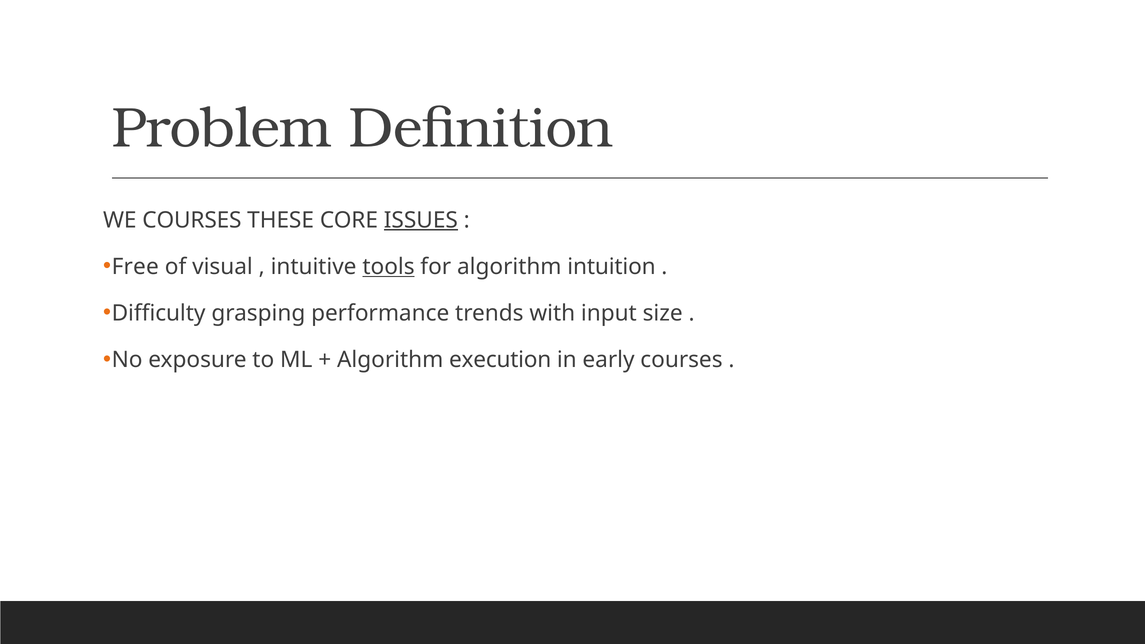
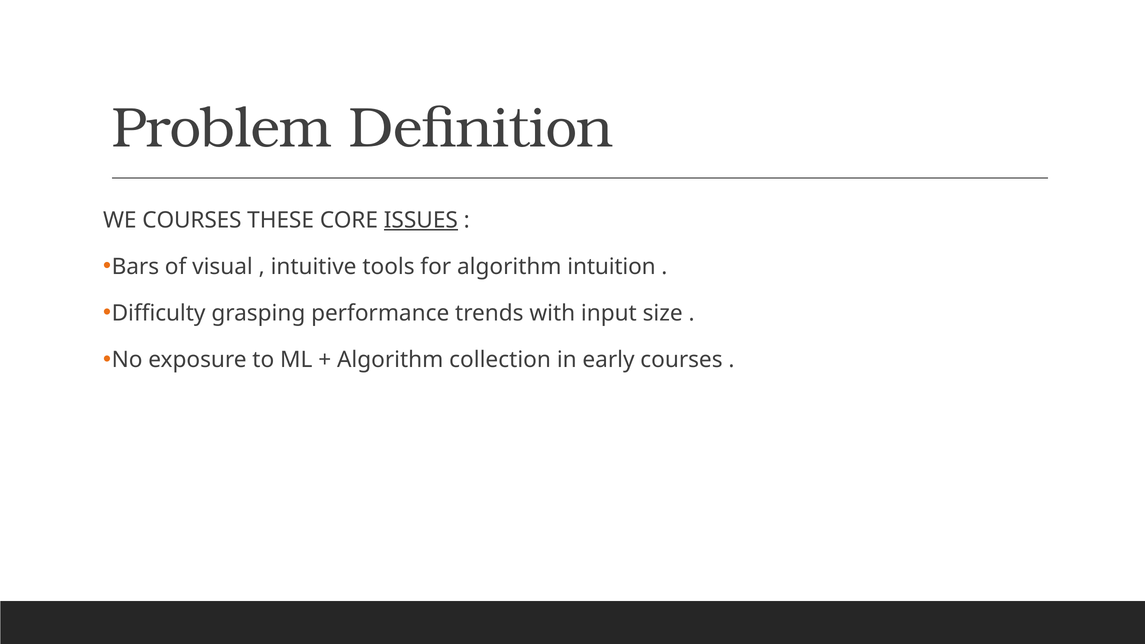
Free: Free -> Bars (135, 267)
tools underline: present -> none (389, 267)
execution: execution -> collection (500, 360)
